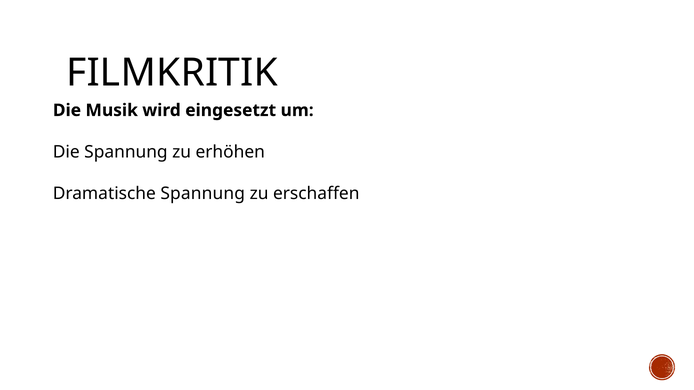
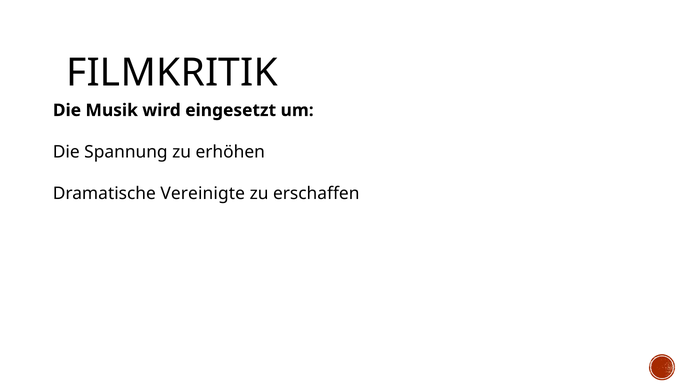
Dramatische Spannung: Spannung -> Vereinigte (203, 194)
